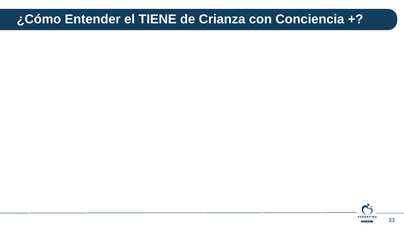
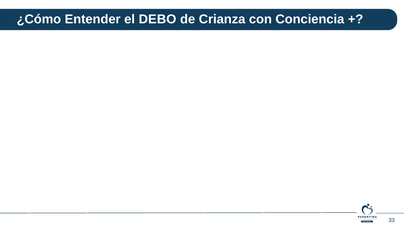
TIENE: TIENE -> DEBO (157, 19)
